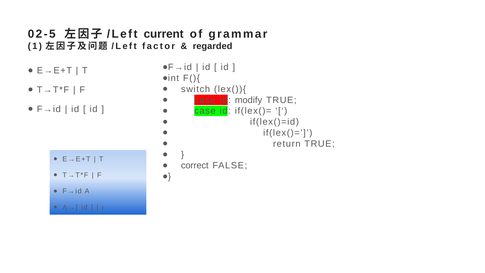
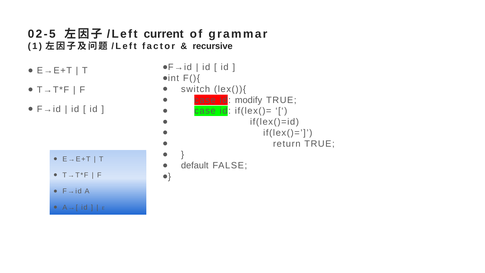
regarded: regarded -> recursive (213, 46)
correct: correct -> default (195, 165)
